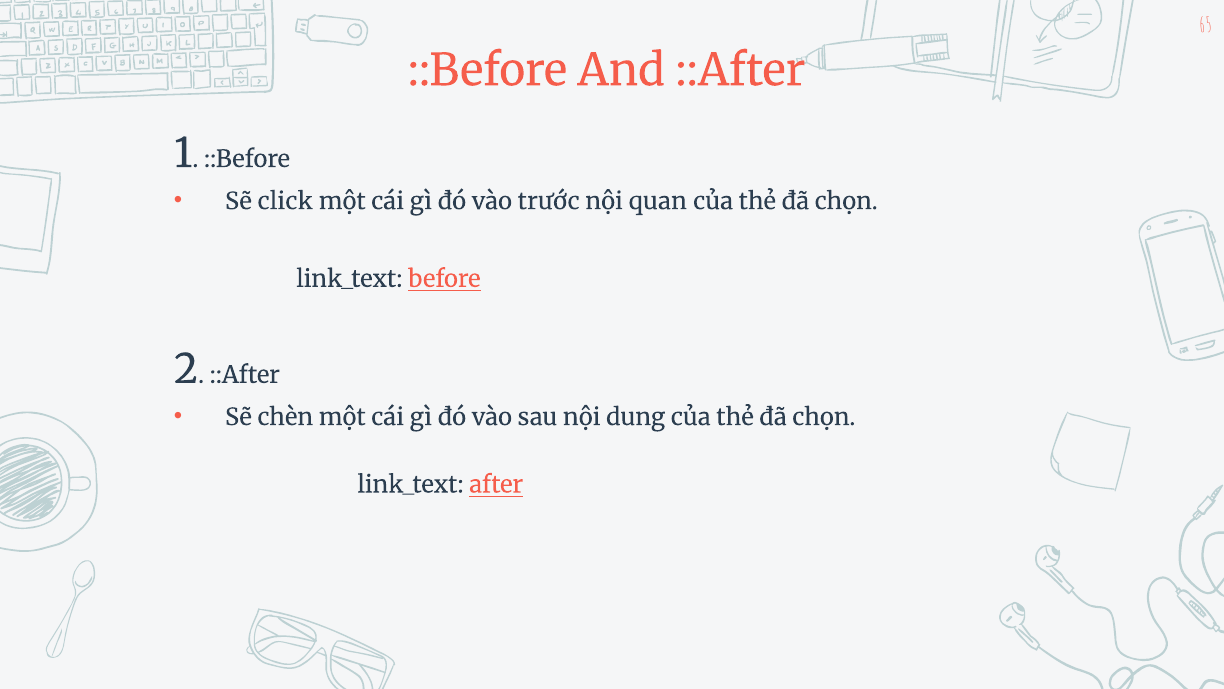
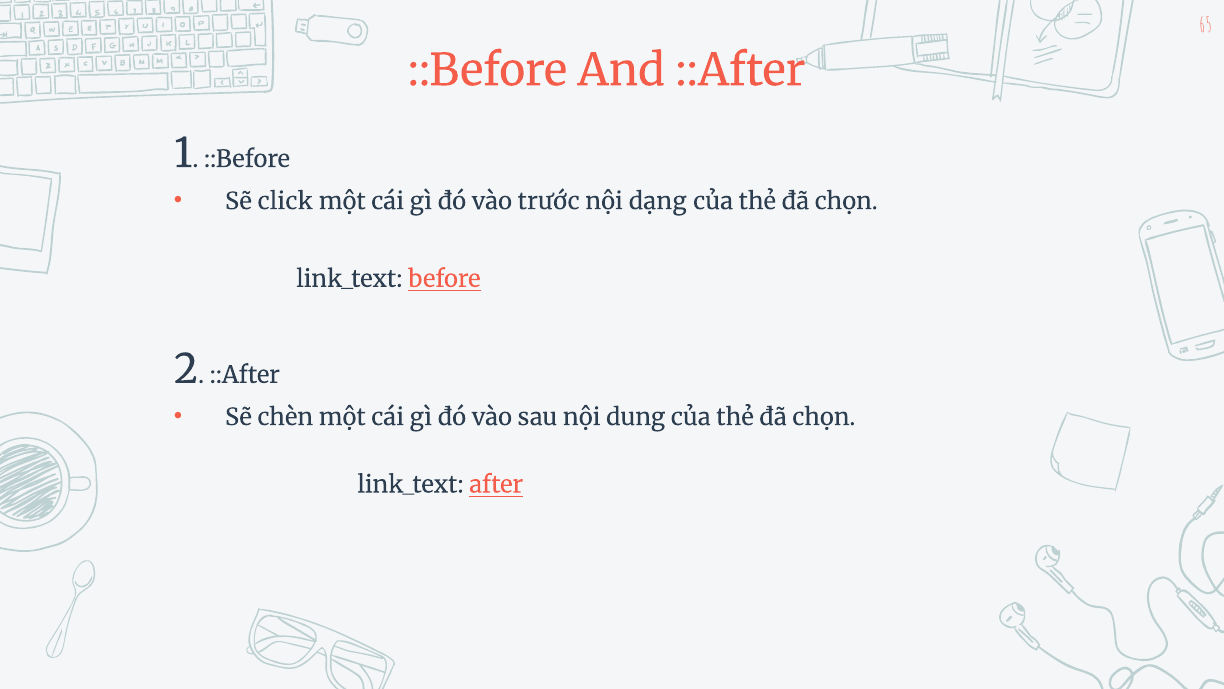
quan: quan -> dạng (658, 201)
